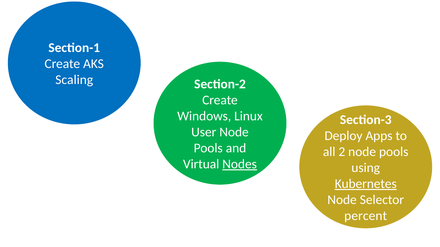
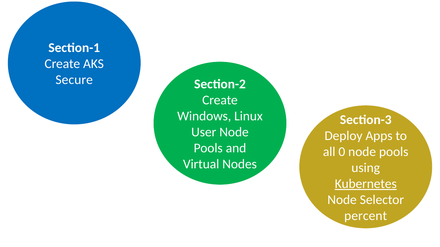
Scaling: Scaling -> Secure (74, 80)
2: 2 -> 0 (342, 152)
Nodes underline: present -> none (240, 164)
